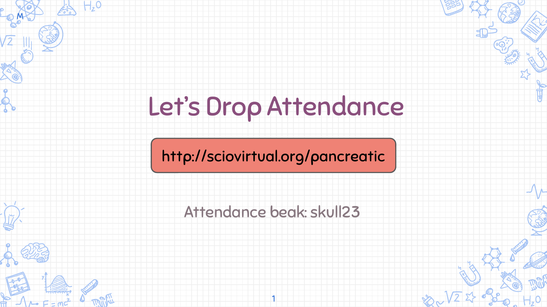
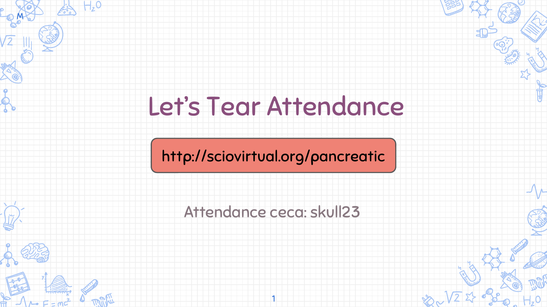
Drop: Drop -> Tear (234, 107)
beak: beak -> ceca (288, 213)
